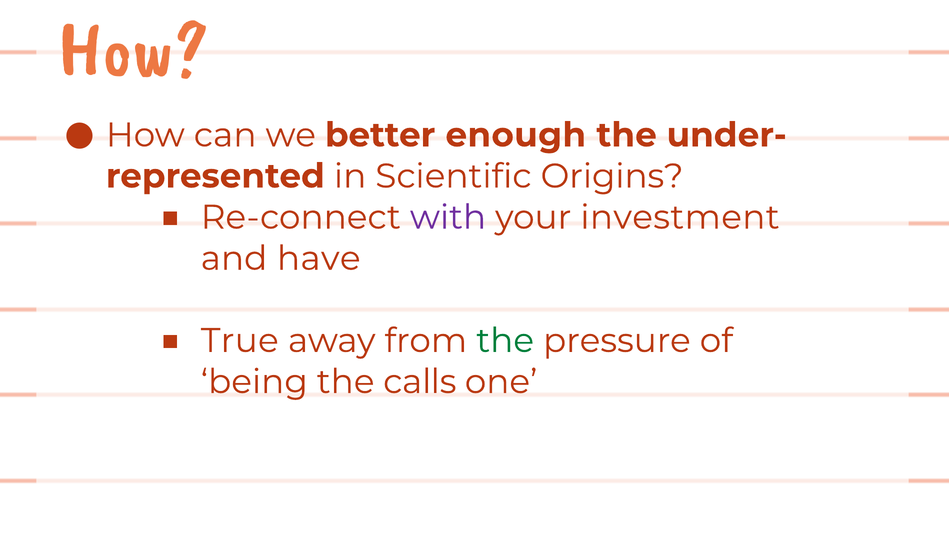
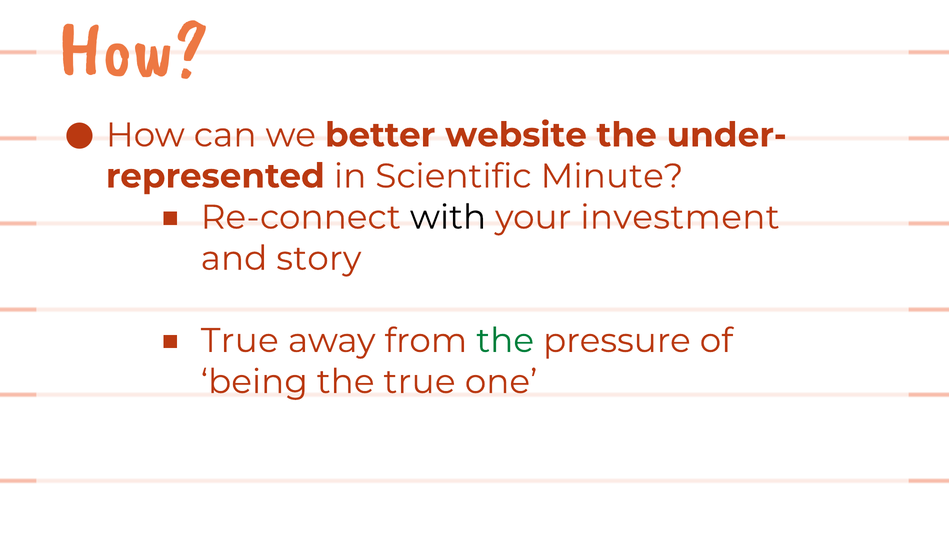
enough: enough -> website (516, 135)
Origins: Origins -> Minute (612, 176)
with colour: purple -> black (448, 217)
have: have -> story (319, 258)
the calls: calls -> true (420, 382)
